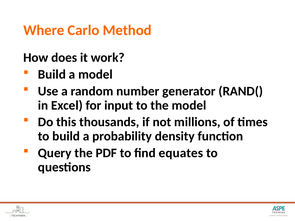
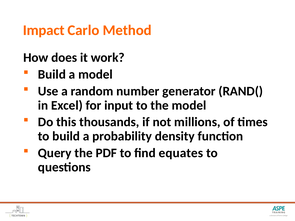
Where: Where -> Impact (44, 30)
